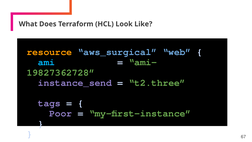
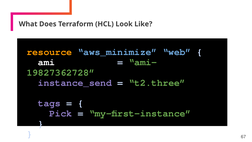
aws_surgical: aws_surgical -> aws_minimize (117, 52)
ami colour: light blue -> white (46, 62)
Poor: Poor -> Pick (61, 113)
